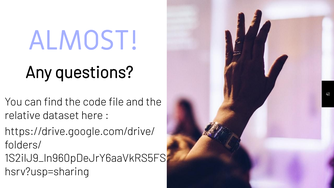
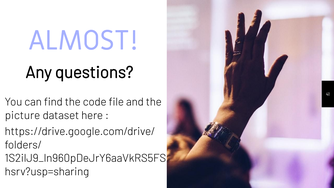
relative: relative -> picture (23, 115)
